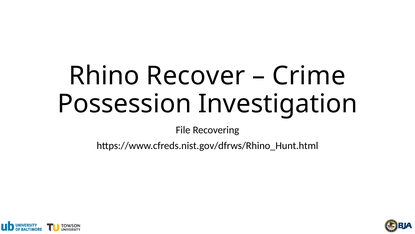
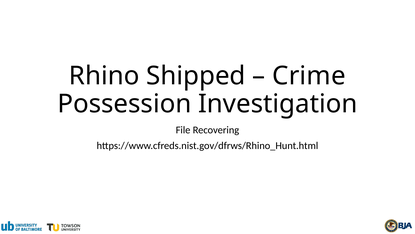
Recover: Recover -> Shipped (196, 76)
